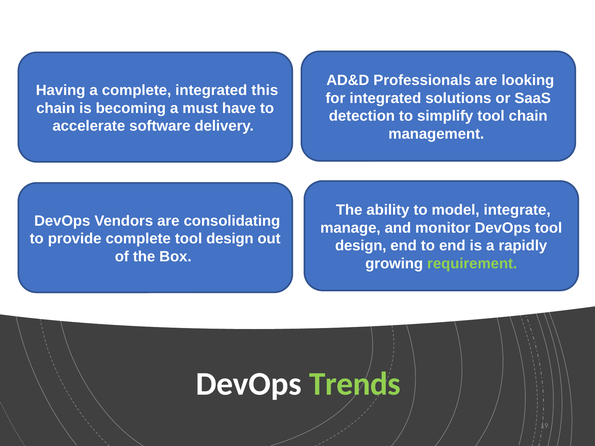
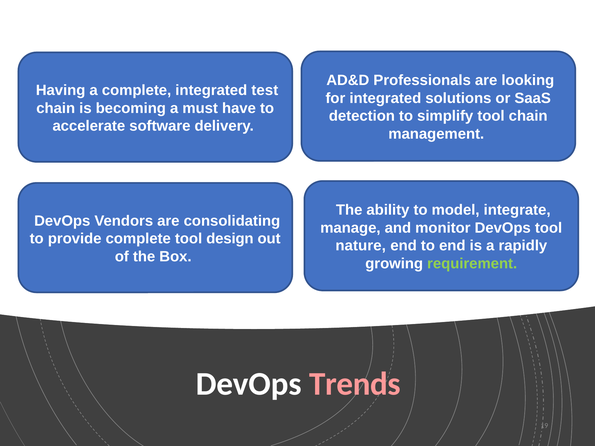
this: this -> test (265, 90)
design: design -> nature (361, 246)
Trends colour: light green -> pink (355, 384)
